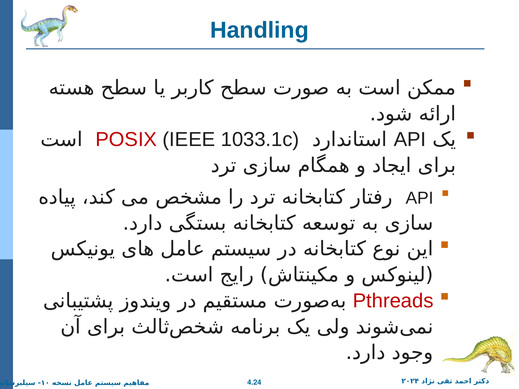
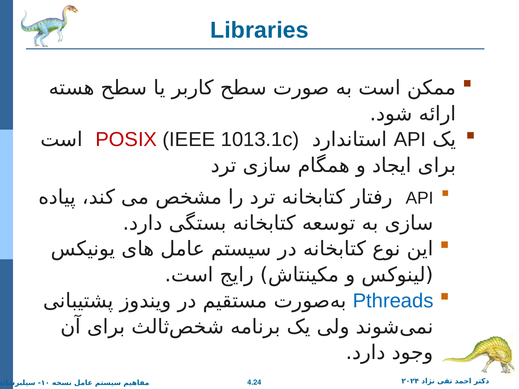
Handling: Handling -> Libraries (259, 30)
1033.1c: 1033.1c -> 1013.1c (260, 140)
Pthreads colour: red -> blue (393, 301)
